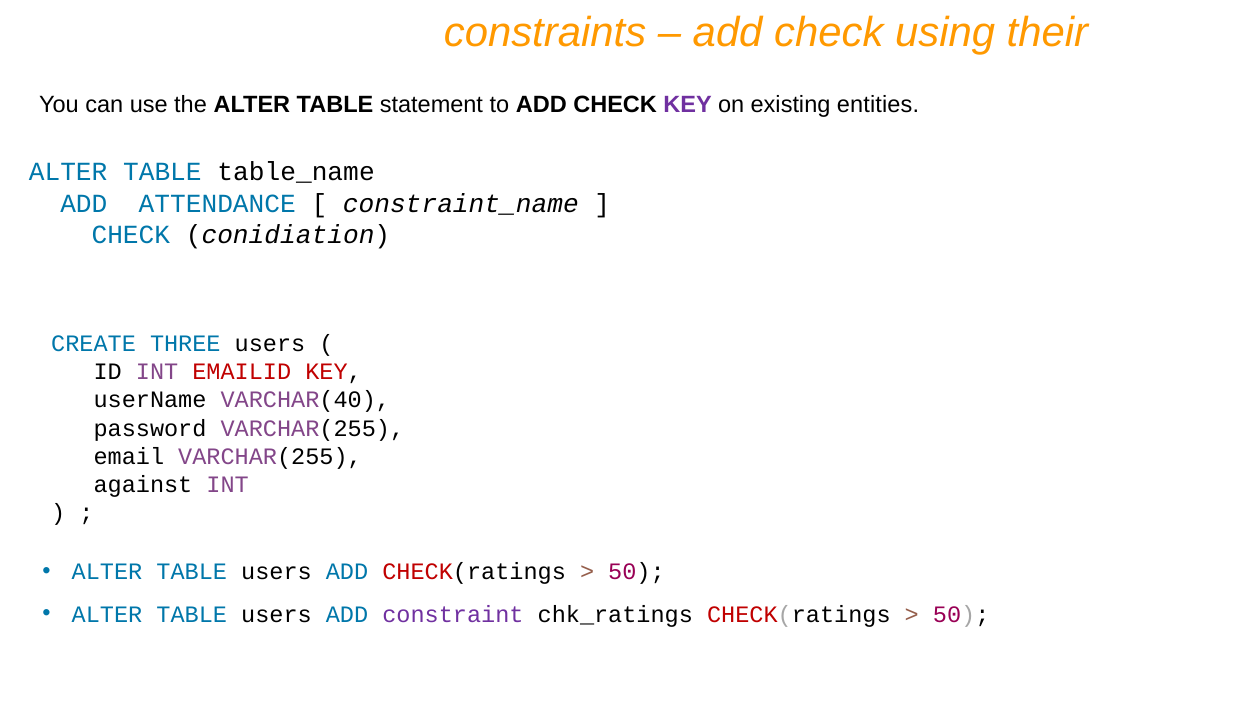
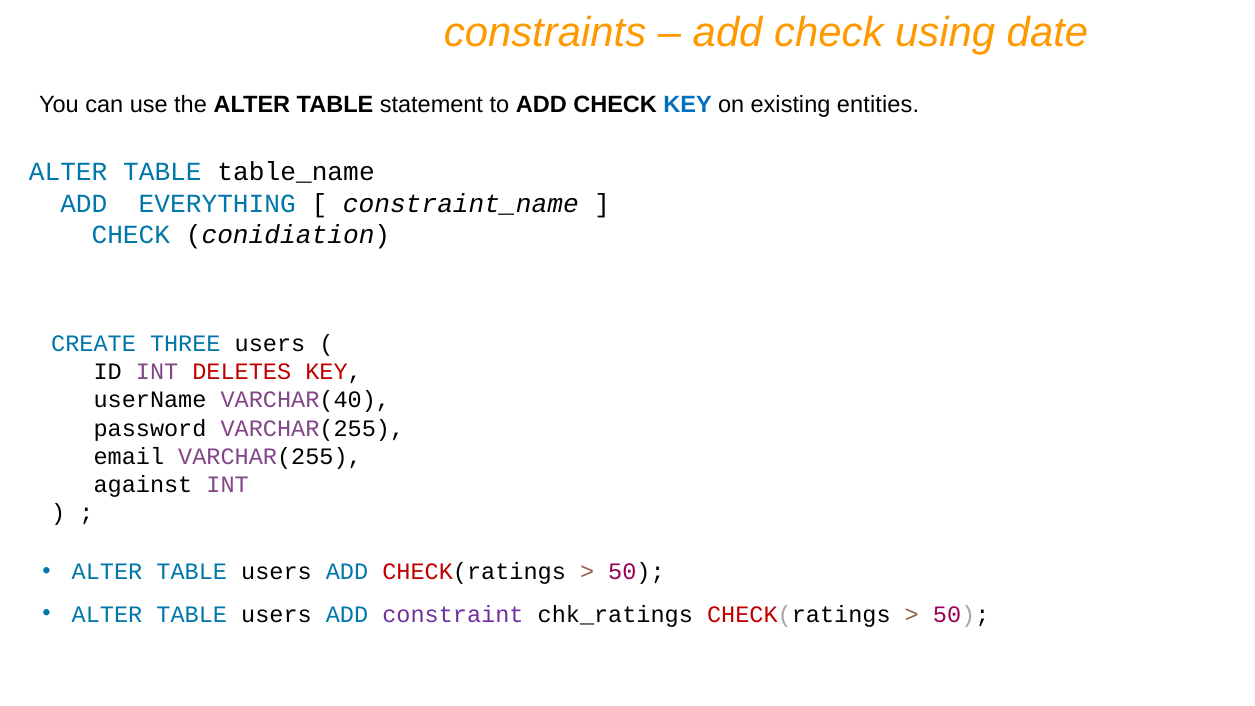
their: their -> date (1047, 33)
KEY colour: purple -> blue (688, 105)
ATTENDANCE: ATTENDANCE -> EVERYTHING (217, 204)
EMAILID: EMAILID -> DELETES (242, 372)
